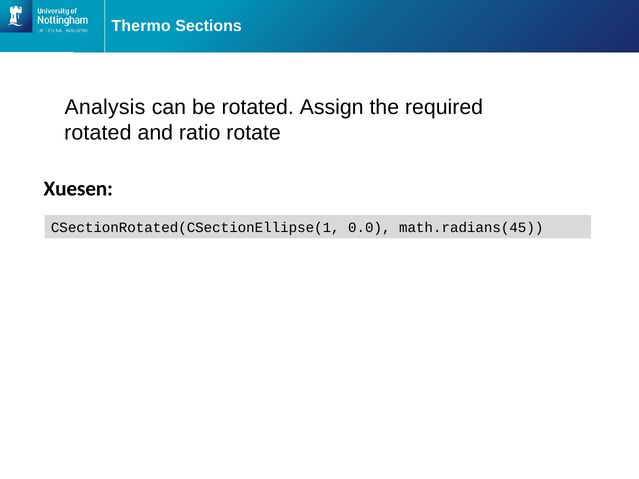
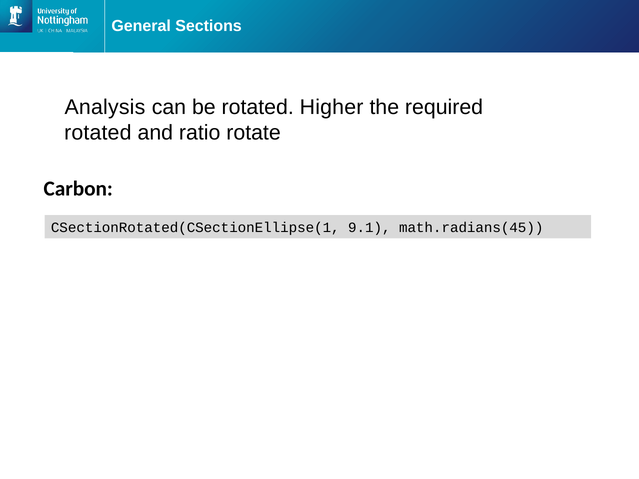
Thermo: Thermo -> General (141, 26)
Assign: Assign -> Higher (332, 107)
Xuesen: Xuesen -> Carbon (78, 189)
0.0: 0.0 -> 9.1 (369, 228)
